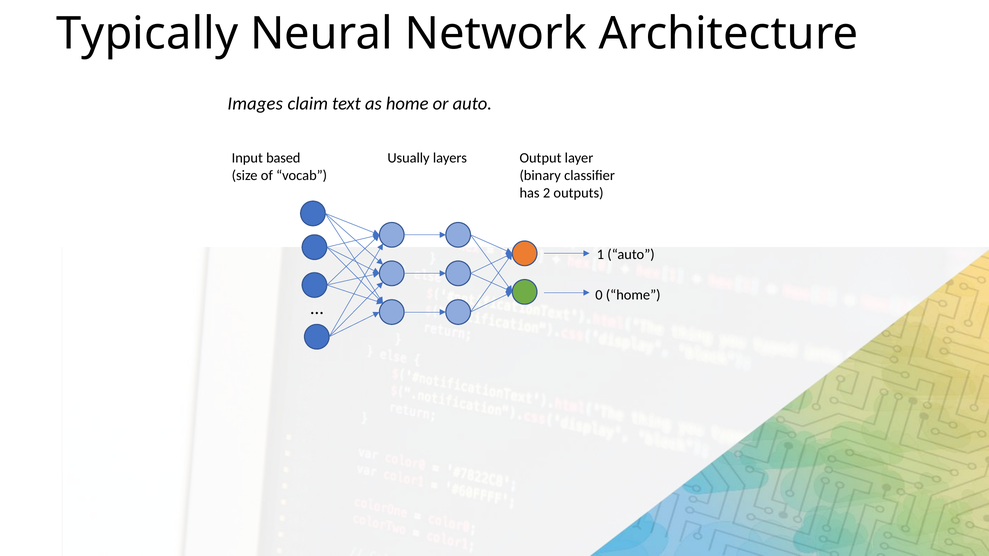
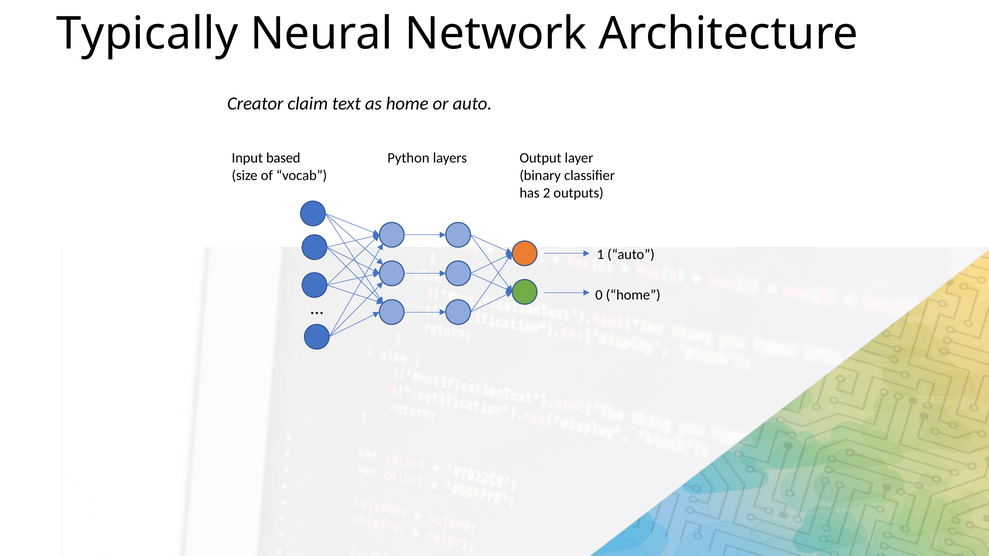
Images: Images -> Creator (255, 103)
Usually: Usually -> Python (408, 158)
